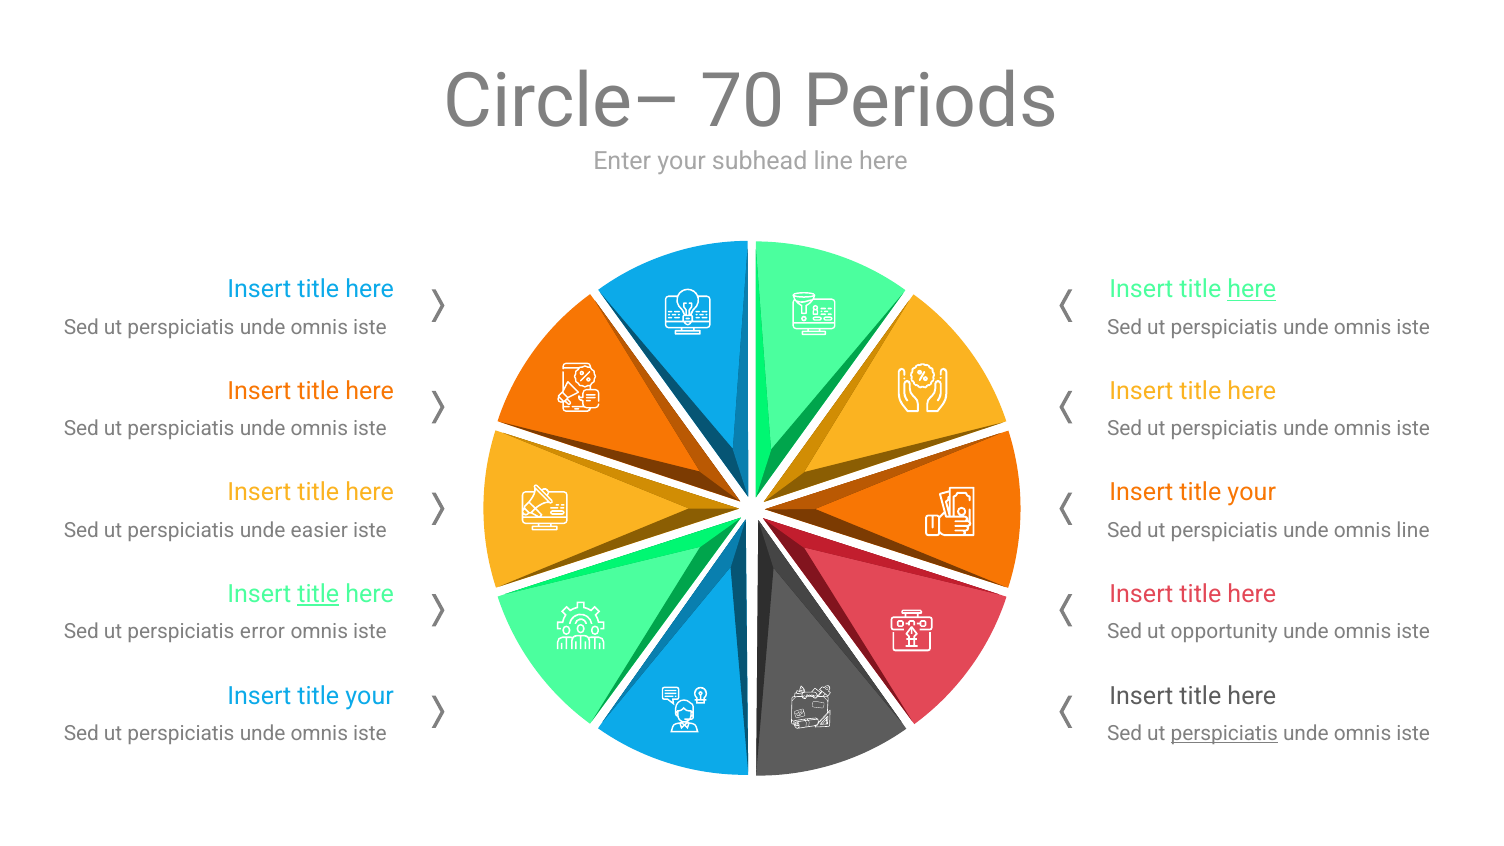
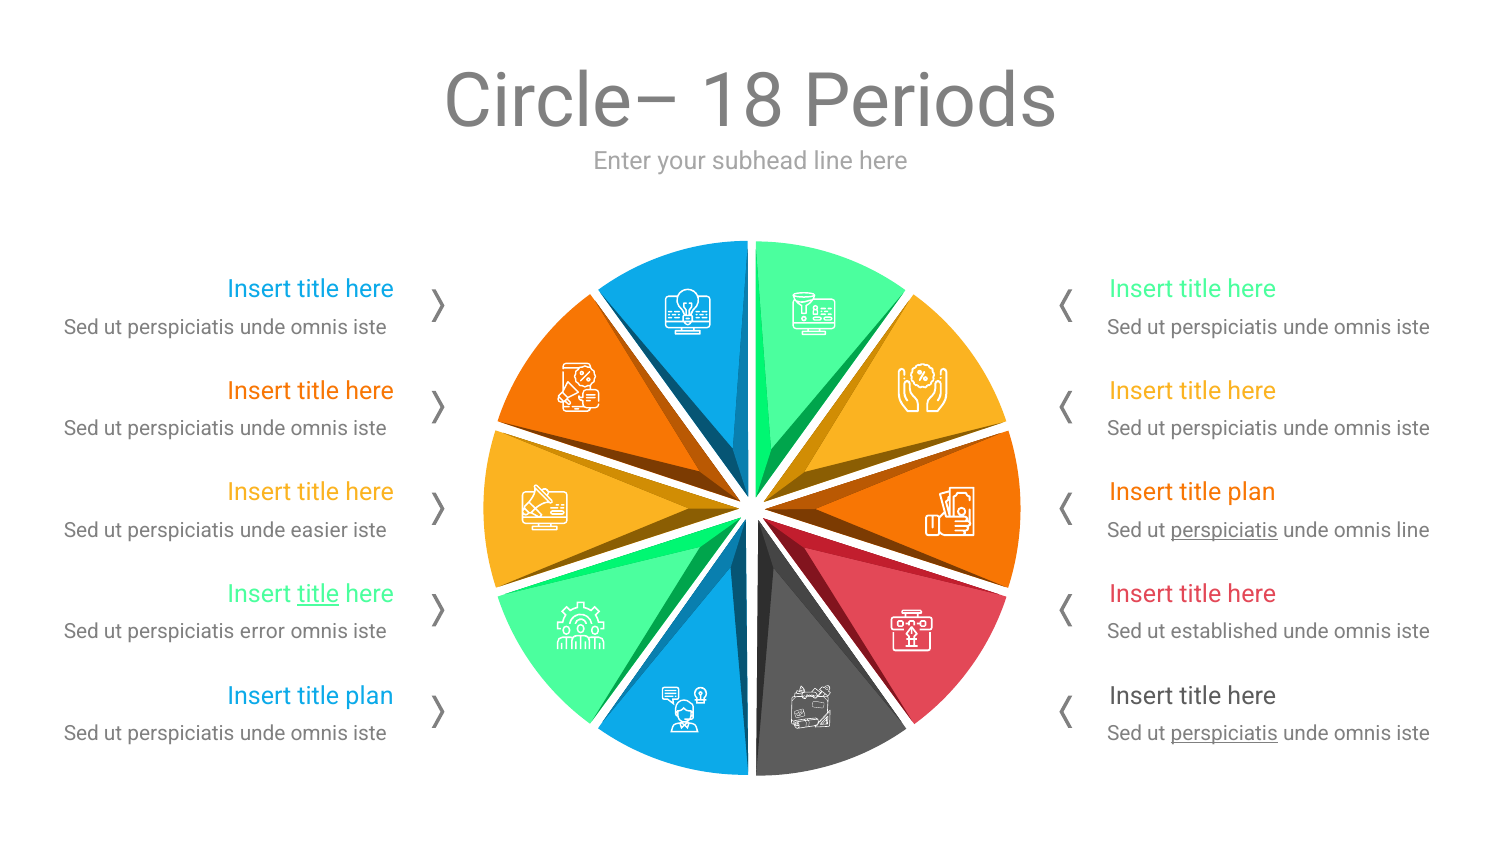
70: 70 -> 18 (743, 102)
here underline: present -> none (1252, 290)
your: your -> plan (1252, 493)
perspiciatis underline: none -> present (1224, 530)
opportunity: opportunity -> established (1224, 632)
your: your -> plan (370, 696)
